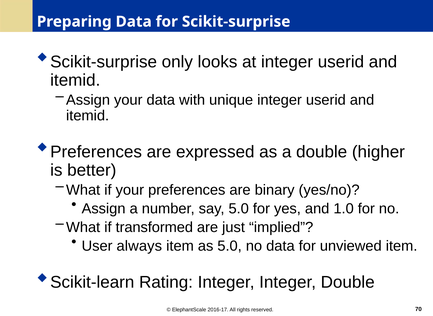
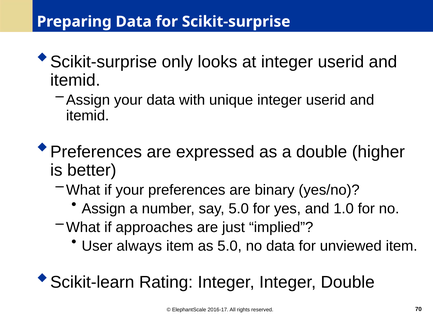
transformed: transformed -> approaches (154, 228)
